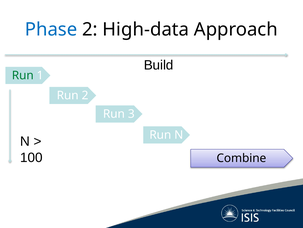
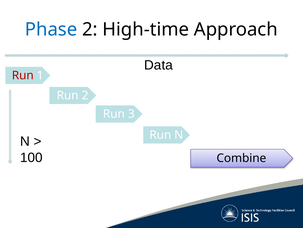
High-data: High-data -> High-time (146, 29)
Build: Build -> Data (159, 65)
Run colour: green -> red (23, 75)
